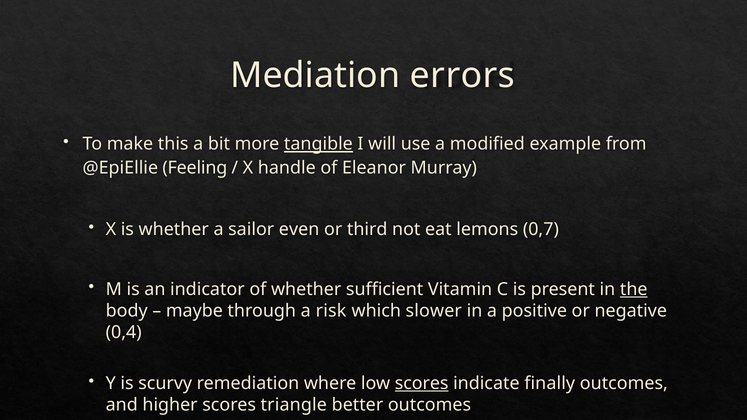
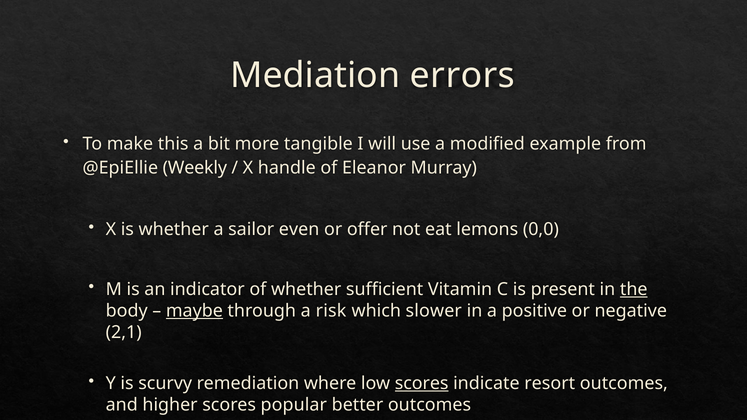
tangible underline: present -> none (318, 144)
Feeling: Feeling -> Weekly (195, 168)
third: third -> offer (367, 230)
0,7: 0,7 -> 0,0 (541, 230)
maybe underline: none -> present (194, 311)
0,4: 0,4 -> 2,1 (124, 332)
finally: finally -> resort (550, 384)
triangle: triangle -> popular (294, 405)
